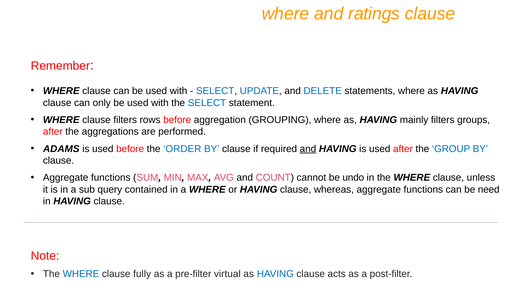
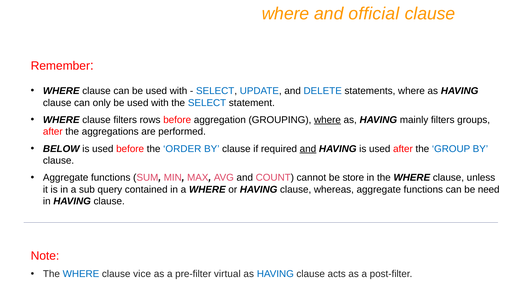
ratings: ratings -> official (374, 14)
where underline: none -> present (327, 120)
ADAMS: ADAMS -> BELOW (61, 148)
undo: undo -> store (353, 177)
fully: fully -> vice (142, 273)
